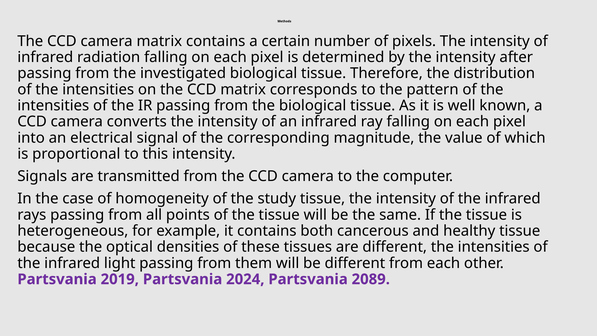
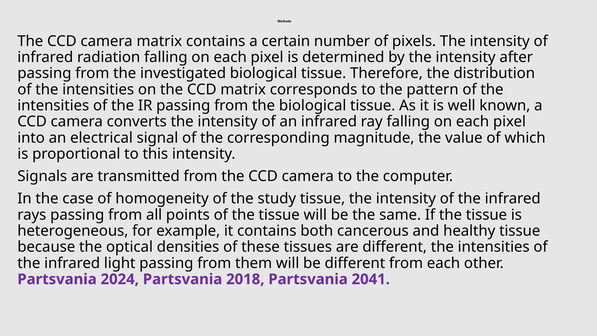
2019: 2019 -> 2024 (120, 279)
2024: 2024 -> 2018 (245, 279)
2089: 2089 -> 2041 (371, 279)
